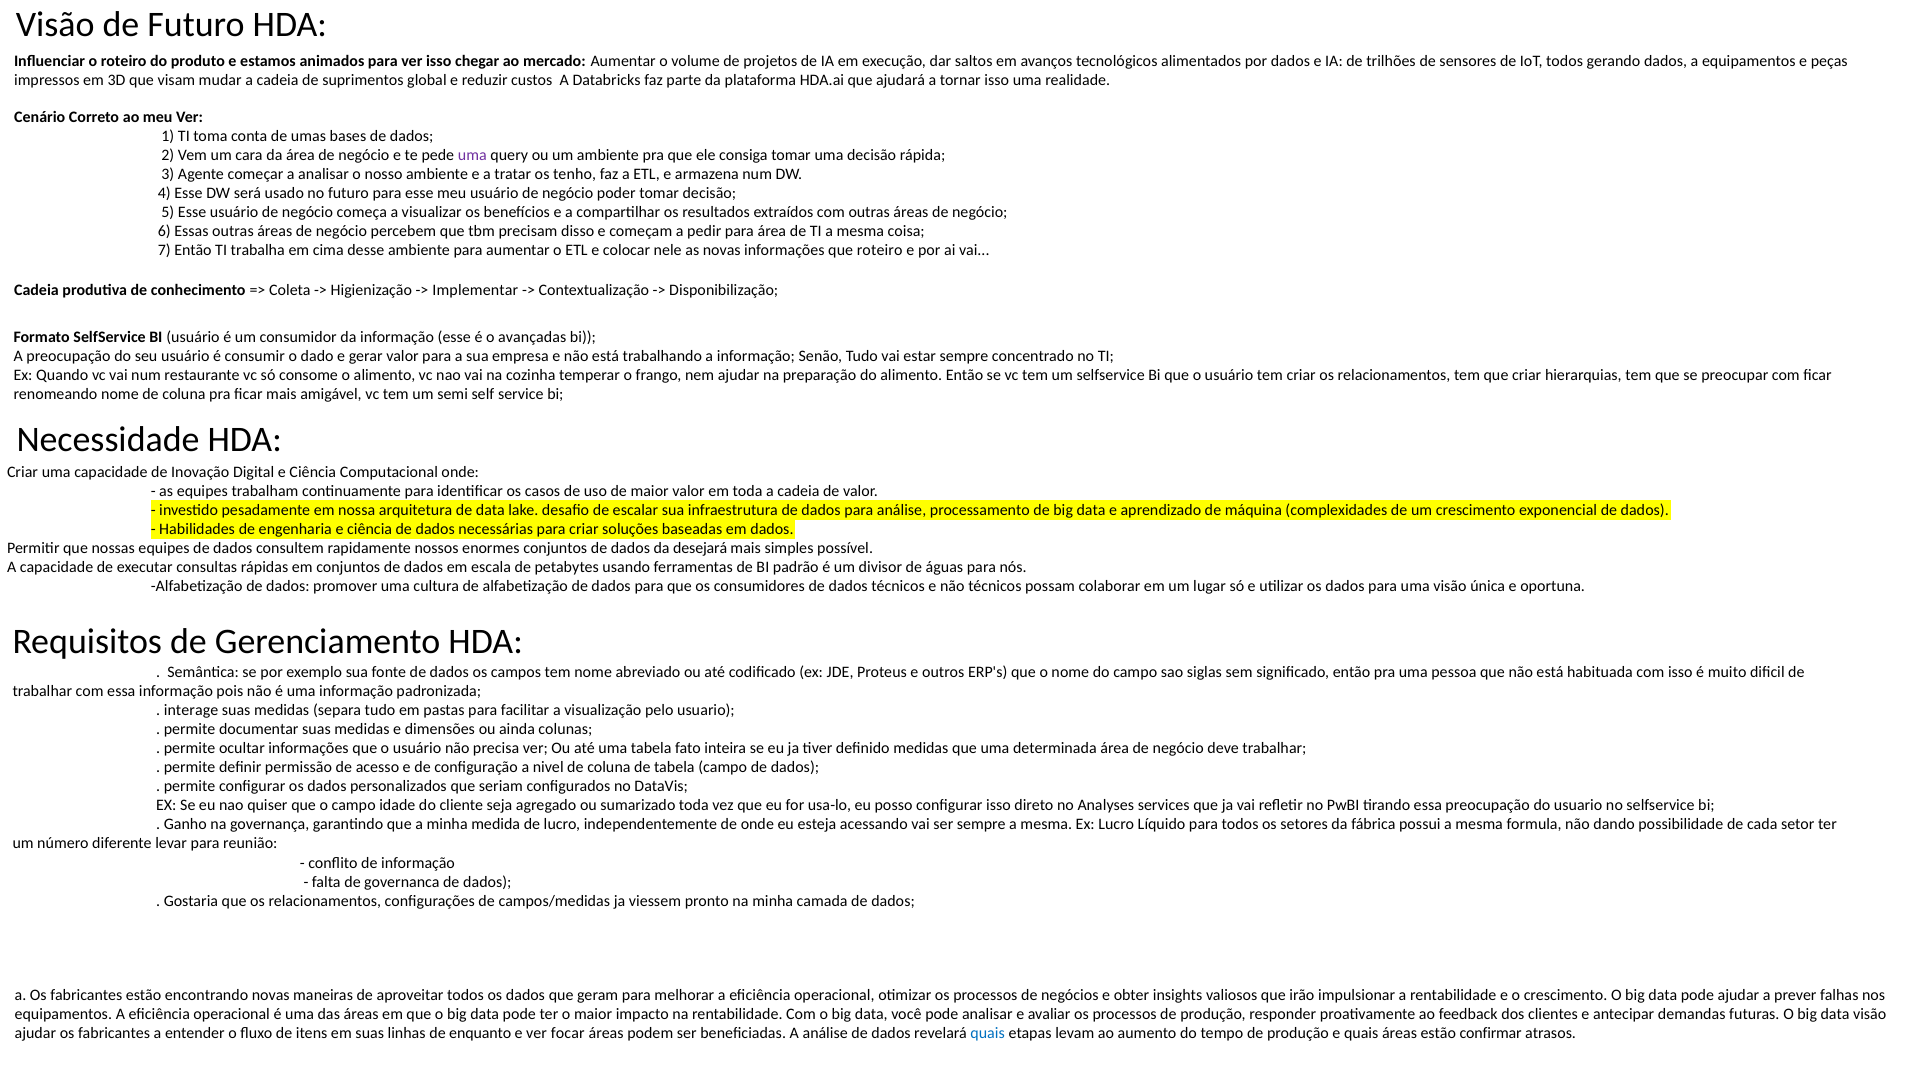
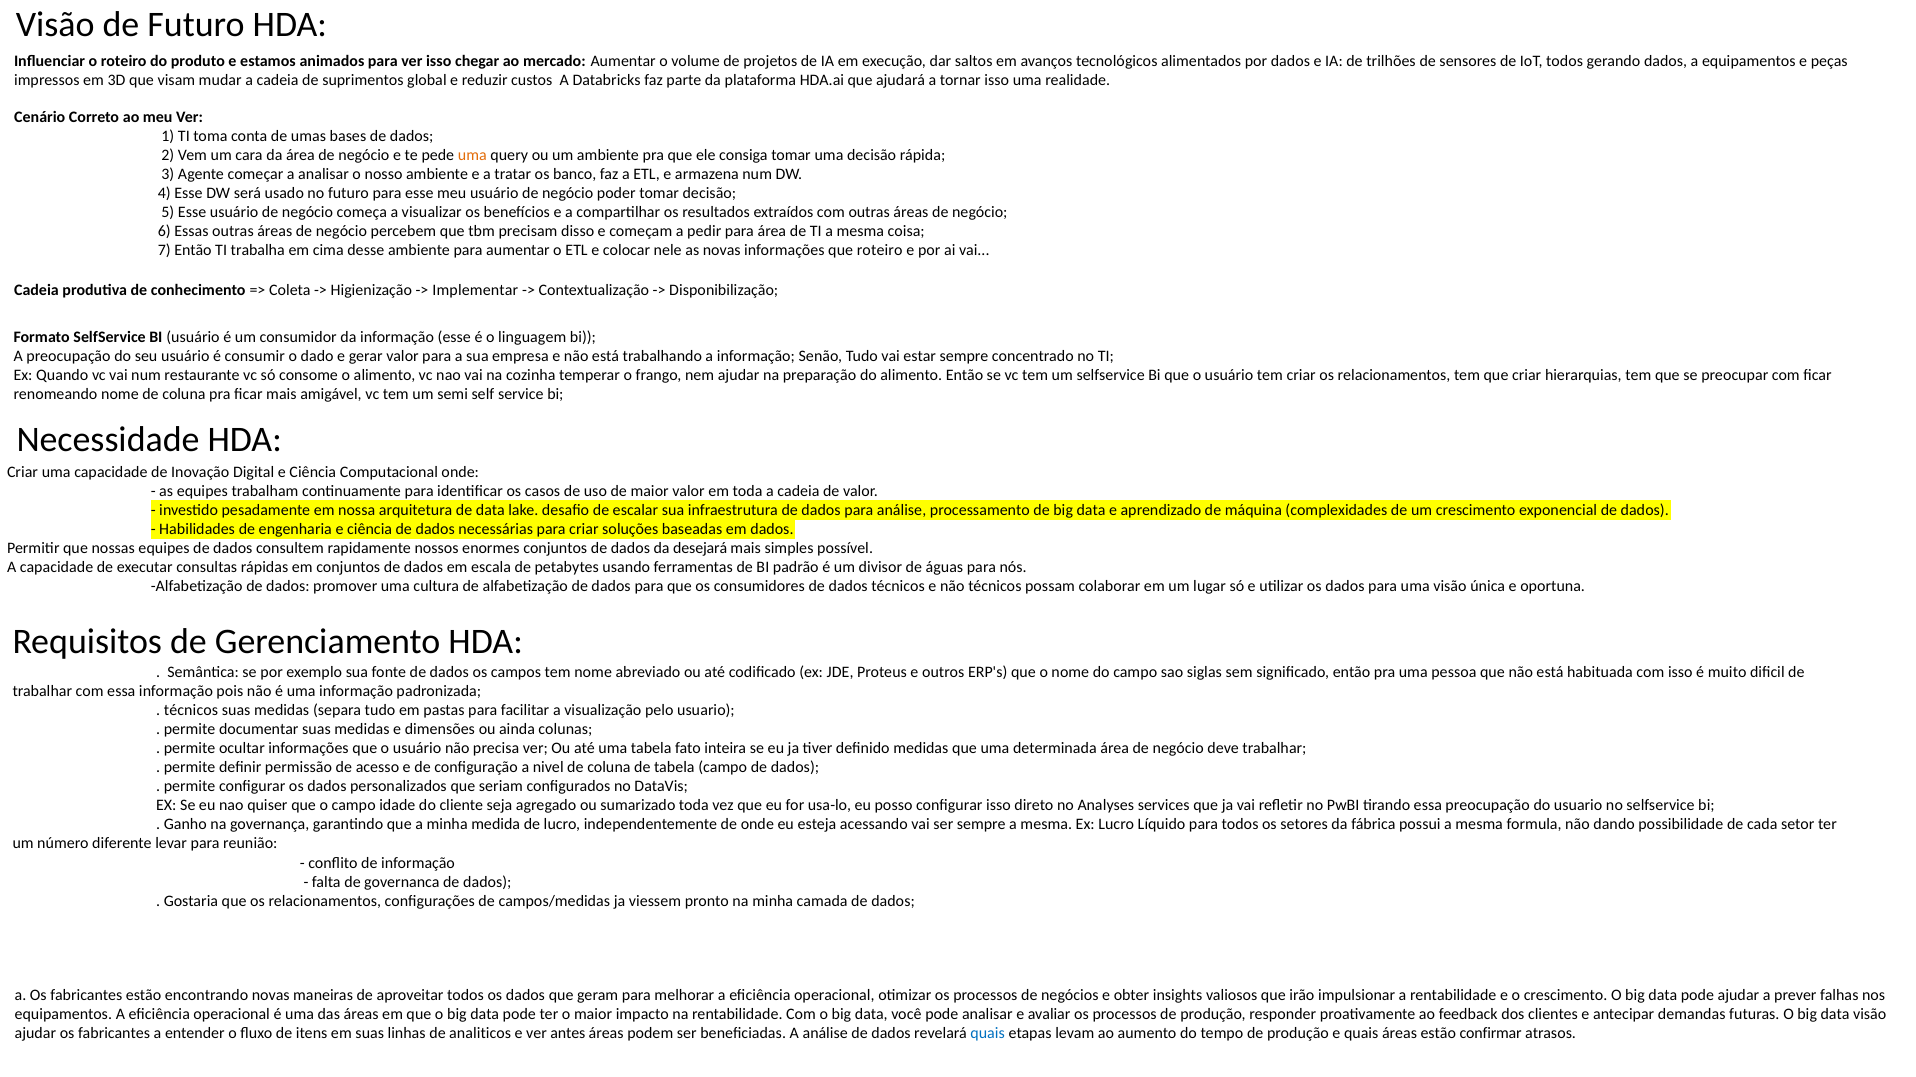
uma colour: purple -> orange (472, 155)
tenho: tenho -> banco (575, 174)
avançadas: avançadas -> linguagem (532, 337)
interage: interage -> técnicos (191, 710)
enquanto: enquanto -> analiticos (480, 1034)
focar: focar -> antes (568, 1034)
